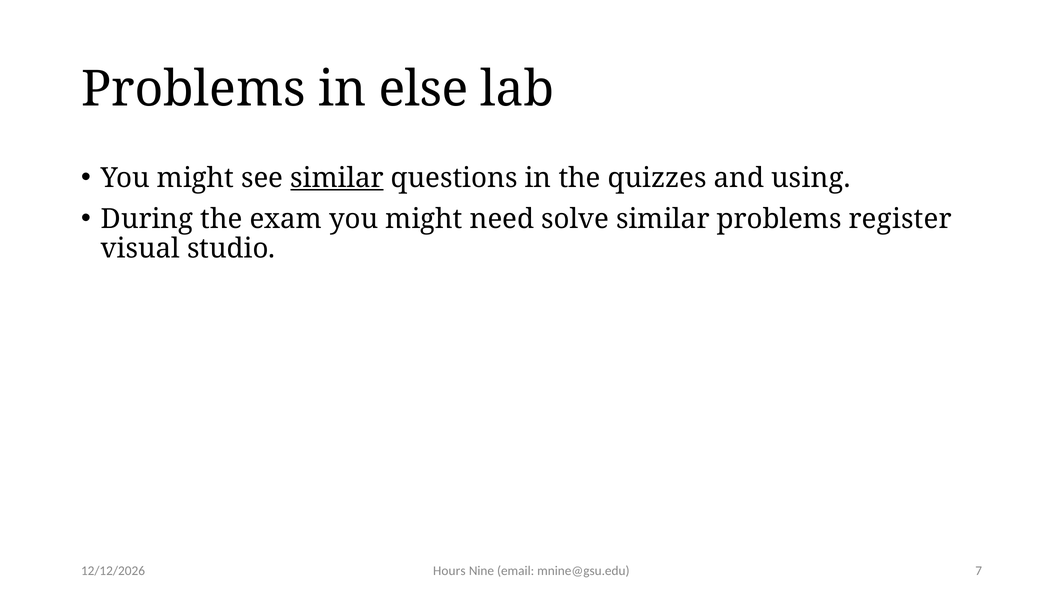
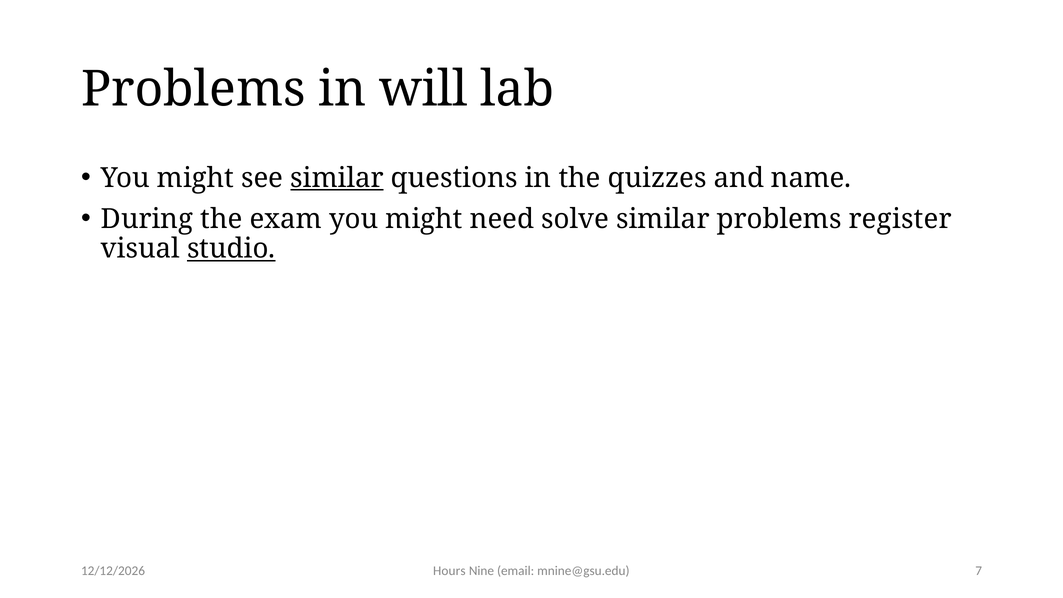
else: else -> will (424, 89)
using: using -> name (811, 178)
studio underline: none -> present (231, 249)
